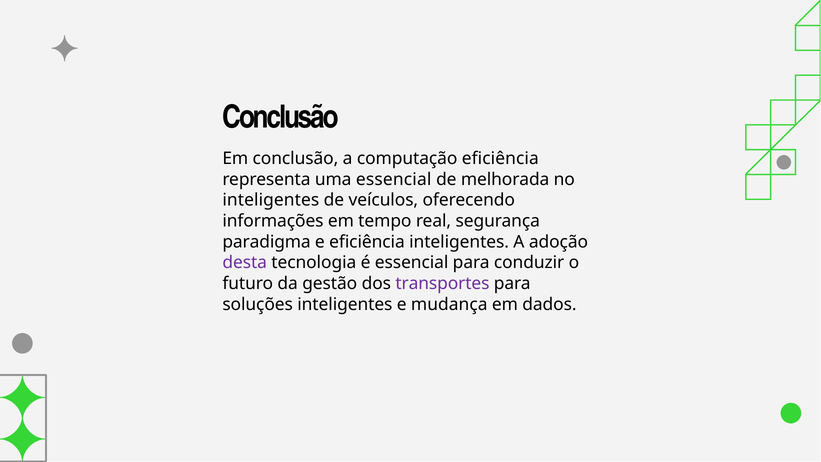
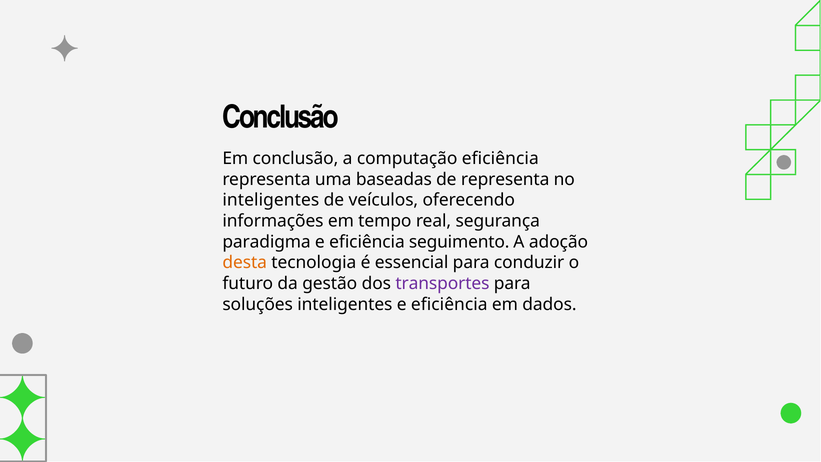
uma essencial: essencial -> baseadas (394, 179)
de melhorada: melhorada -> representa (505, 179)
eficiência inteligentes: inteligentes -> seguimento (459, 242)
desta colour: purple -> orange (245, 263)
inteligentes e mudança: mudança -> eficiência (449, 304)
